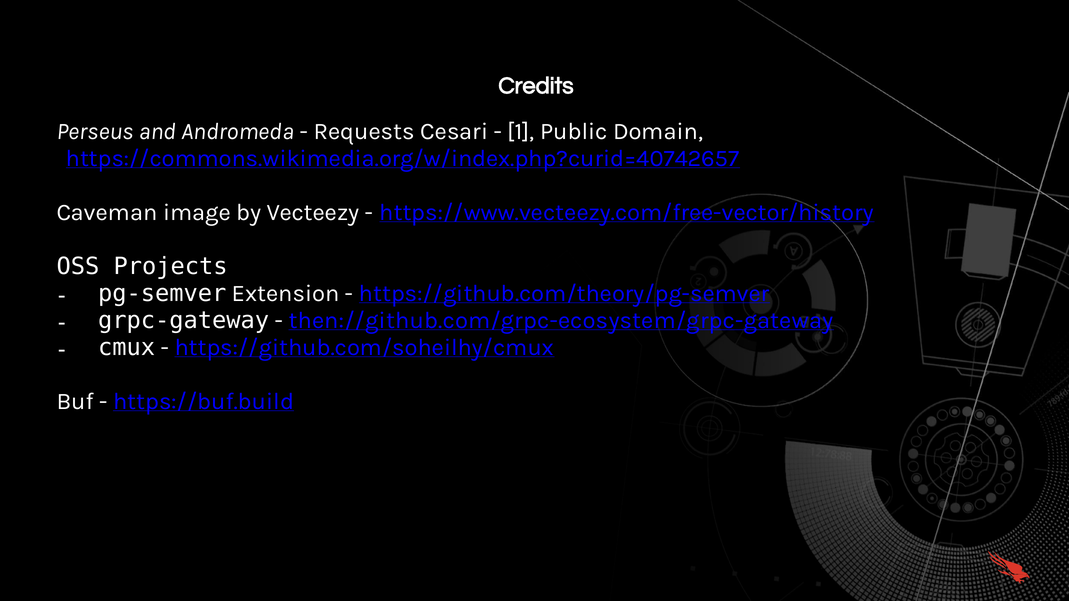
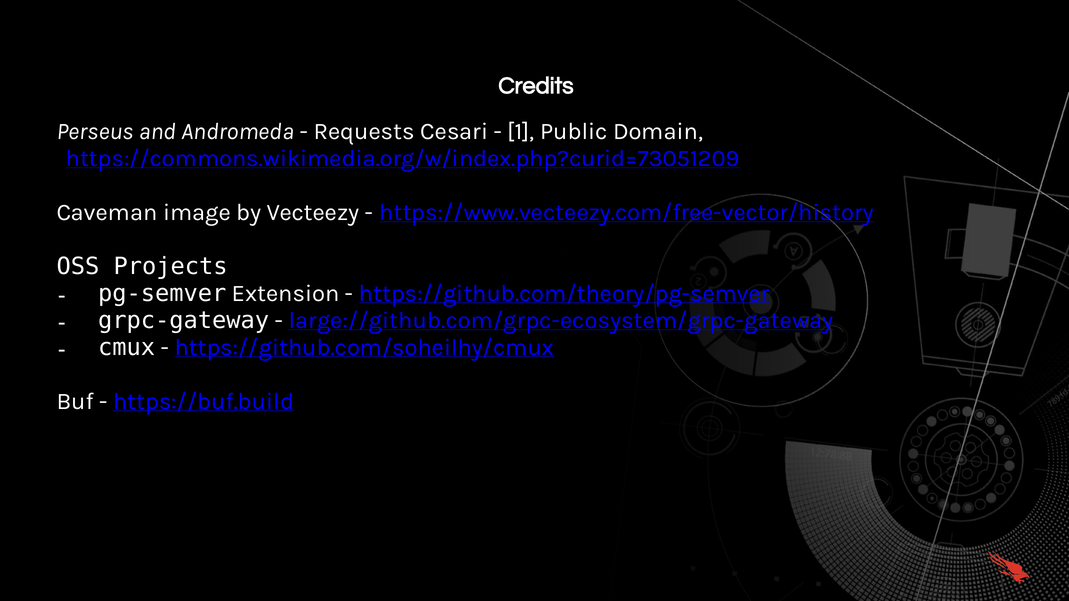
https://commons.wikimedia.org/w/index.php?curid=40742657: https://commons.wikimedia.org/w/index.php?curid=40742657 -> https://commons.wikimedia.org/w/index.php?curid=73051209 (403, 159)
then://github.com/grpc-ecosystem/grpc-gateway: then://github.com/grpc-ecosystem/grpc-gateway -> large://github.com/grpc-ecosystem/grpc-gateway (561, 321)
